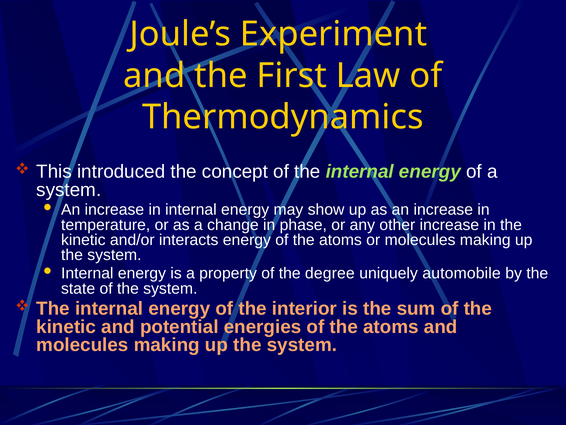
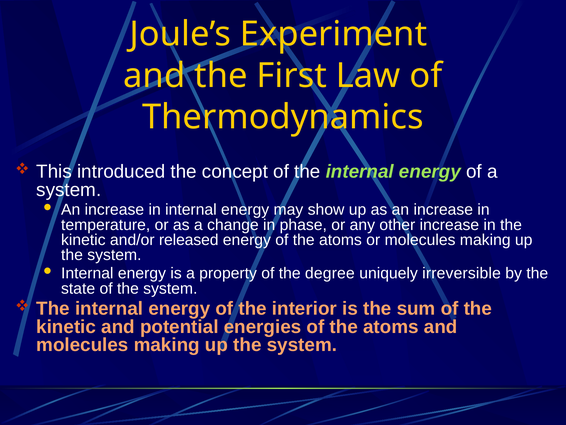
interacts: interacts -> released (189, 240)
automobile: automobile -> irreversible (462, 273)
